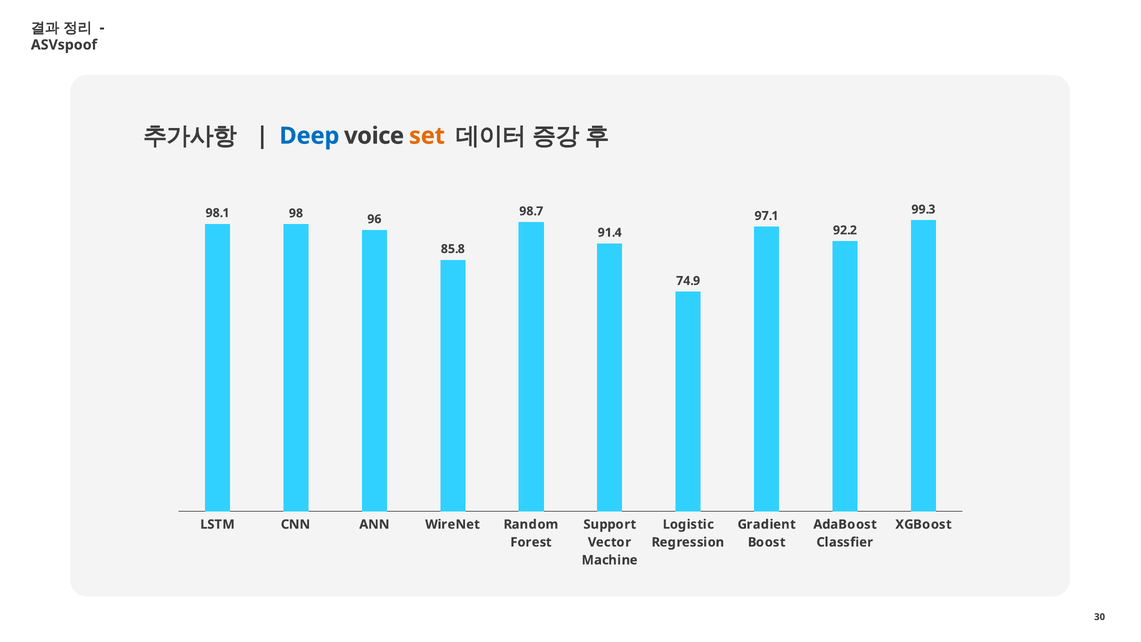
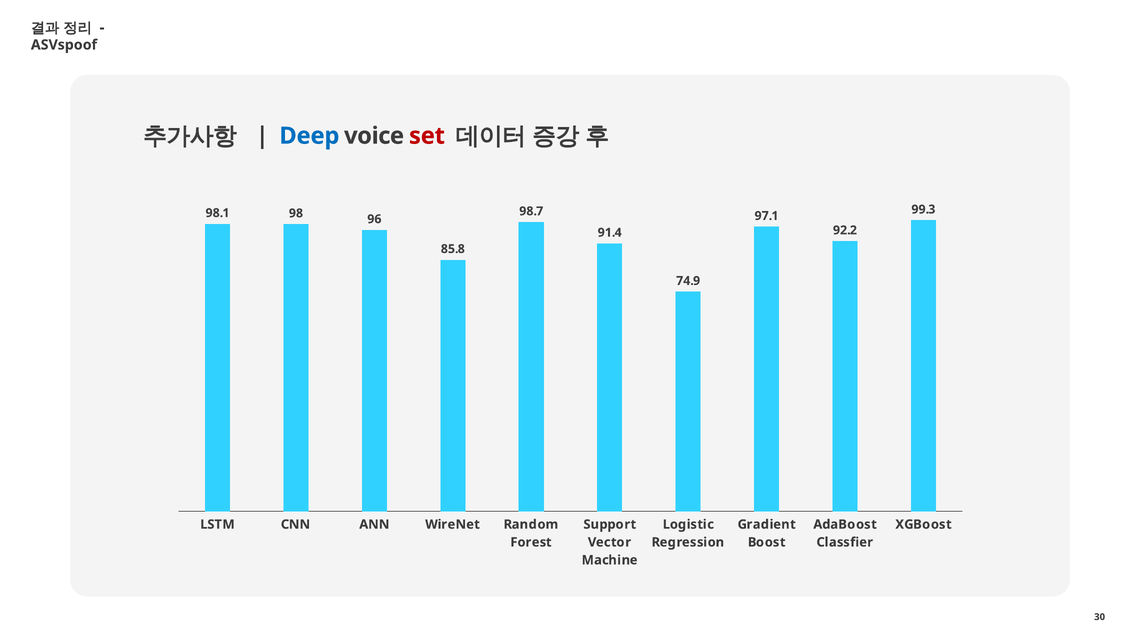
set colour: orange -> red (427, 136)
